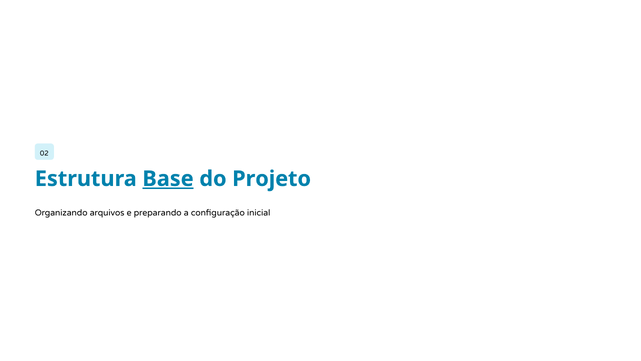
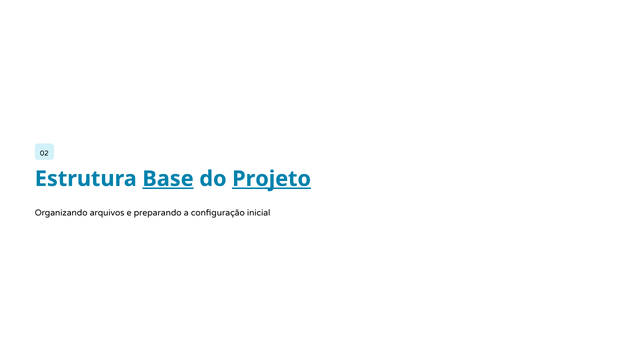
Projeto underline: none -> present (272, 179)
